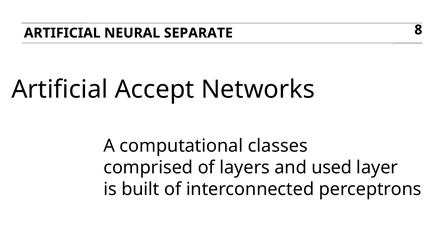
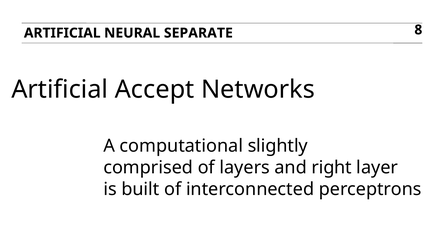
classes: classes -> slightly (278, 146)
used: used -> right (332, 168)
